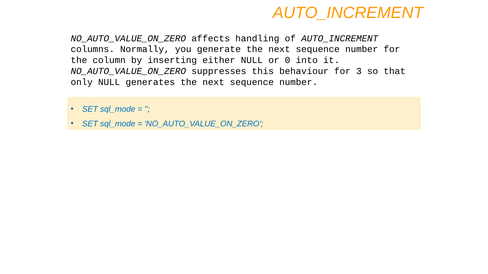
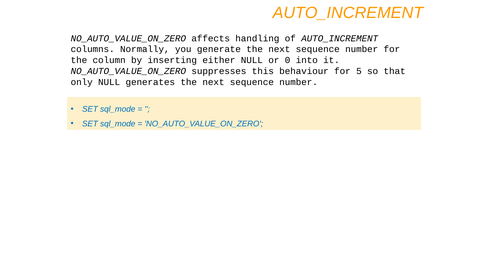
3: 3 -> 5 (359, 71)
